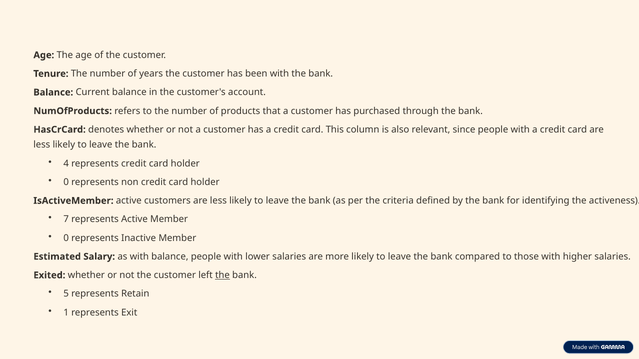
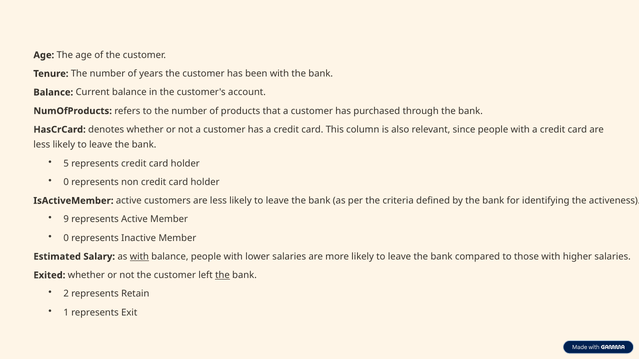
4: 4 -> 5 (66, 164)
7: 7 -> 9 (66, 220)
with underline: none -> present (139, 257)
5: 5 -> 2 (66, 294)
